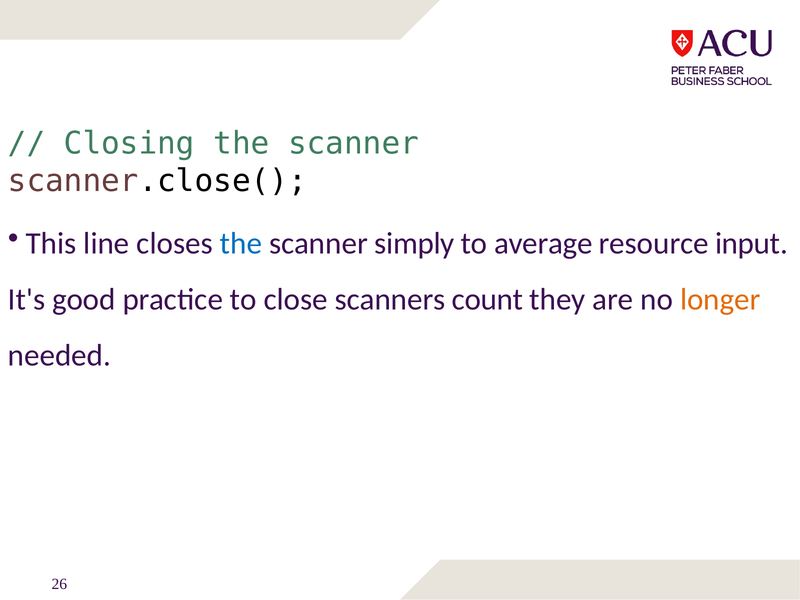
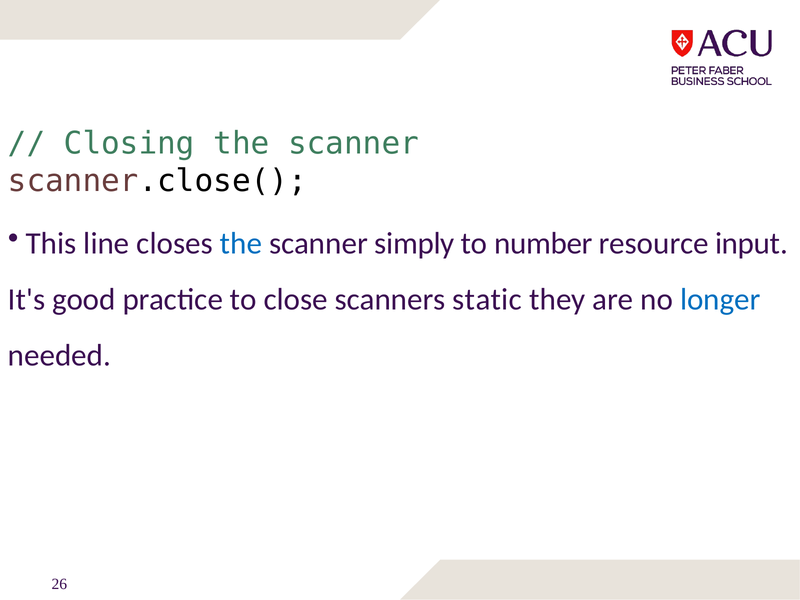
average: average -> number (543, 243)
count: count -> static (487, 300)
longer colour: orange -> blue (720, 300)
